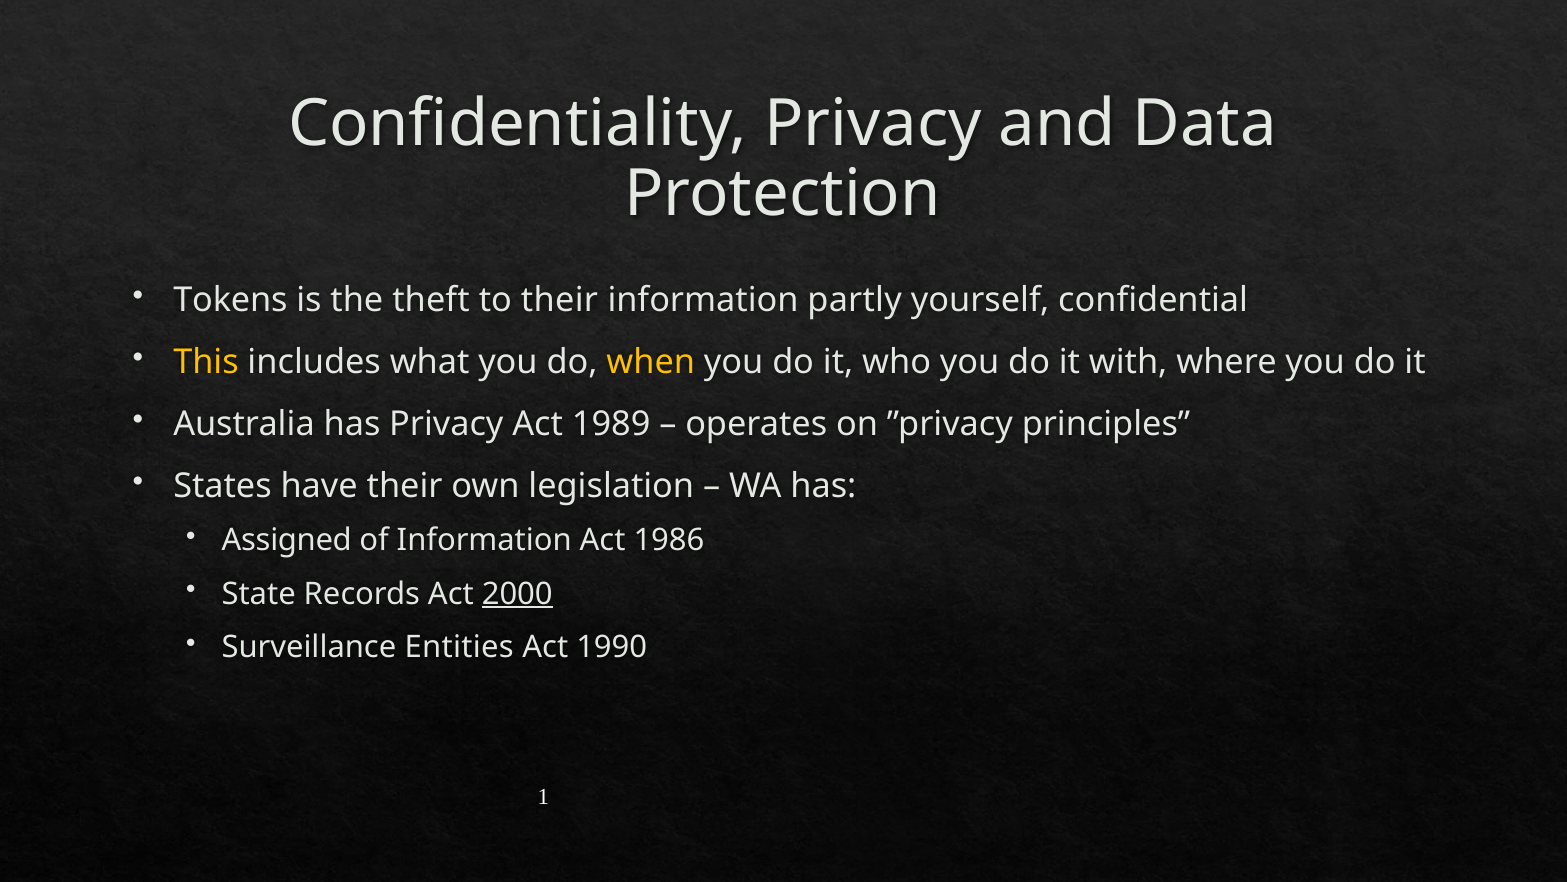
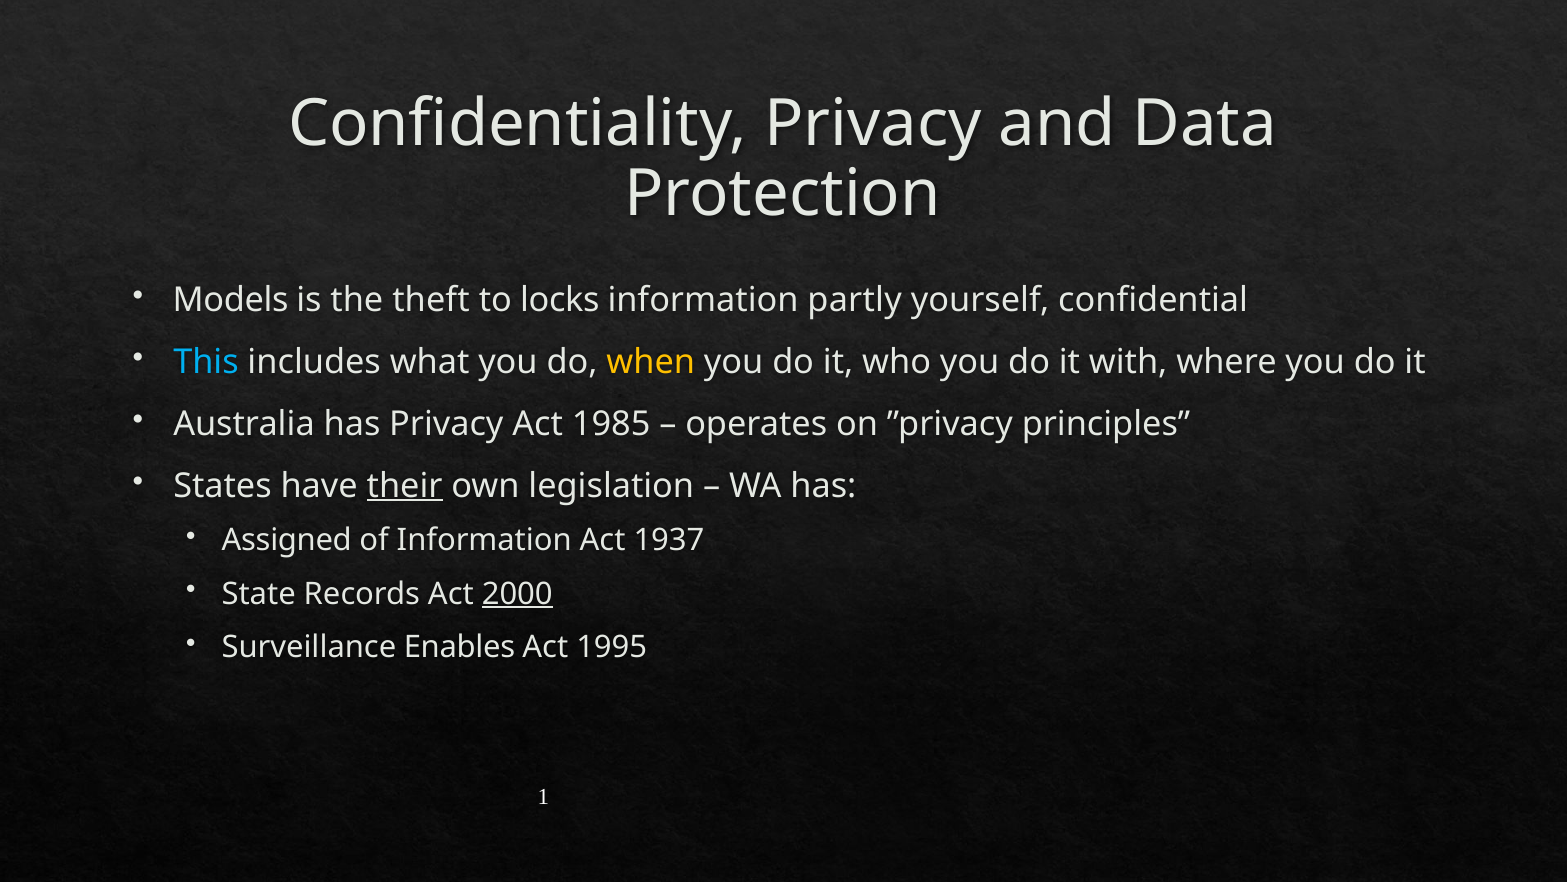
Tokens: Tokens -> Models (231, 300)
to their: their -> locks (560, 300)
This colour: yellow -> light blue (206, 362)
1989: 1989 -> 1985 (611, 424)
their underline: none -> present (405, 485)
1986: 1986 -> 1937 (669, 540)
Entities: Entities -> Enables (459, 647)
1990: 1990 -> 1995 (612, 647)
